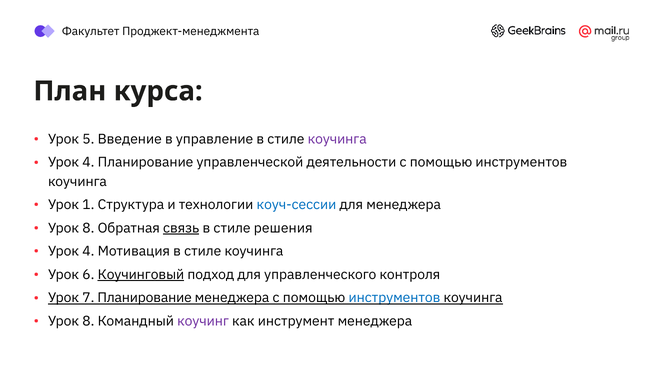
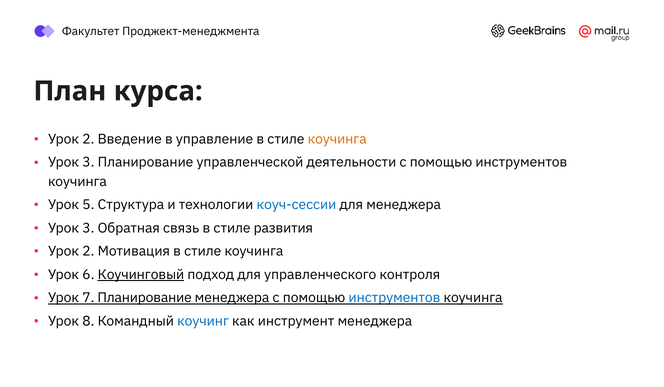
5: 5 -> 2 (88, 139)
коучинга colour: purple -> orange (337, 139)
4: 4 -> 3 (88, 163)
1: 1 -> 5 (88, 205)
8: 8 -> 3 (88, 228)
связь underline: present -> none (181, 228)
решения: решения -> развития (283, 228)
4: 4 -> 2 (88, 251)
коучинг colour: purple -> blue (203, 321)
